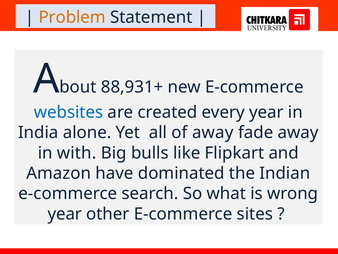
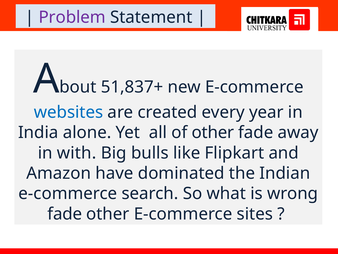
Problem colour: orange -> purple (72, 17)
88,931+: 88,931+ -> 51,837+ (132, 87)
of away: away -> other (213, 132)
year: year -> fade (65, 214)
